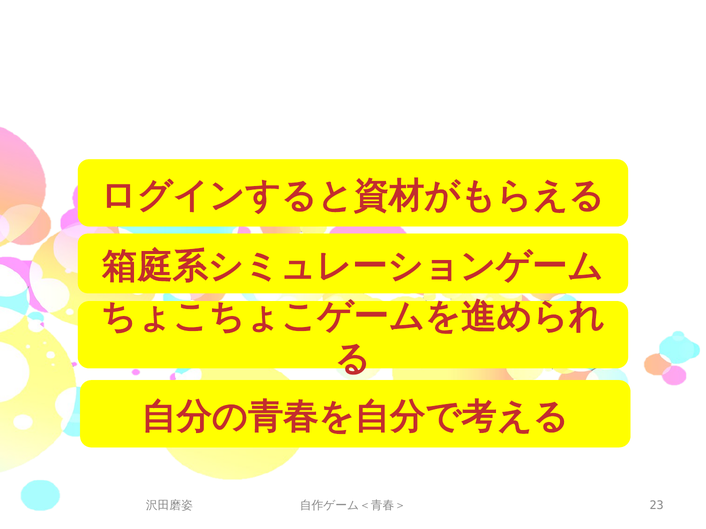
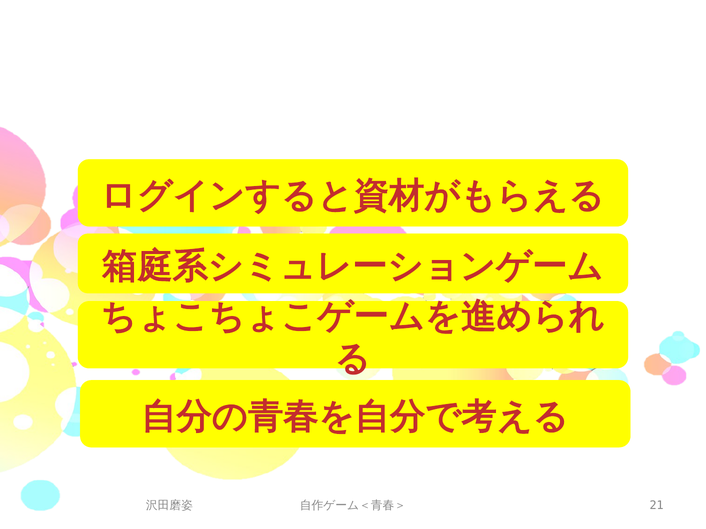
23: 23 -> 21 (657, 506)
